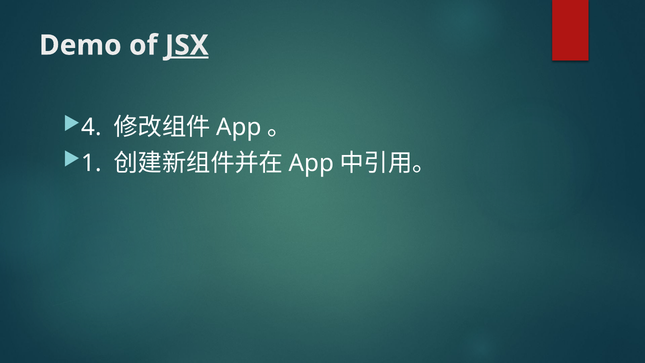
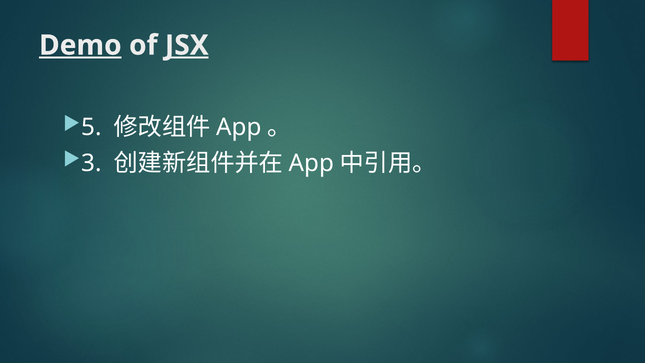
Demo underline: none -> present (80, 45)
4: 4 -> 5 (92, 127)
1: 1 -> 3 (92, 163)
